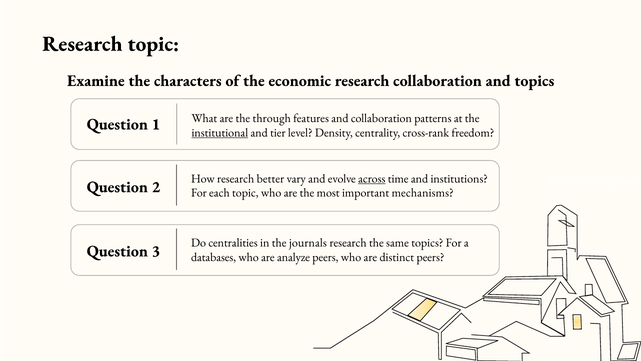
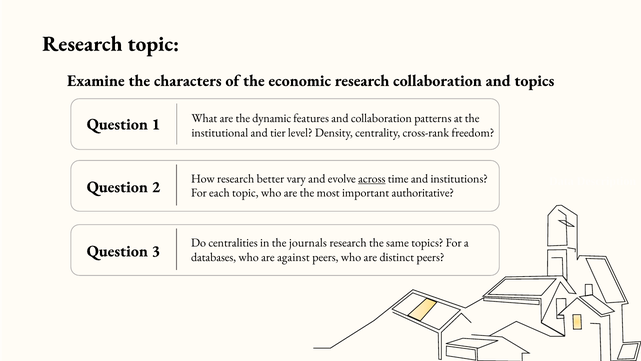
through: through -> dynamic (272, 118)
institutional underline: present -> none (220, 133)
mechanisms: mechanisms -> authoritative (423, 193)
analyze: analyze -> against (293, 257)
